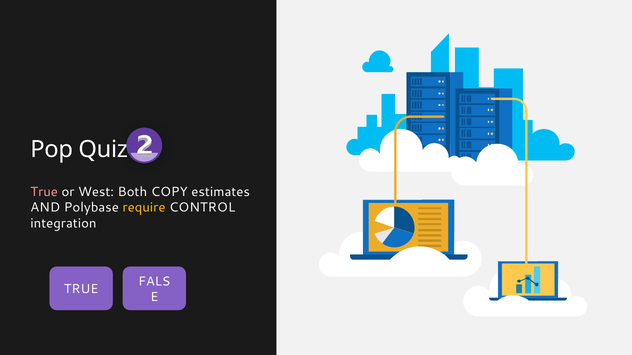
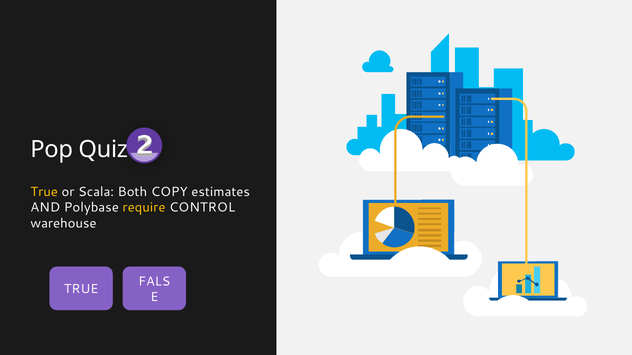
True colour: pink -> yellow (44, 192)
West: West -> Scala (96, 192)
integration: integration -> warehouse (63, 224)
